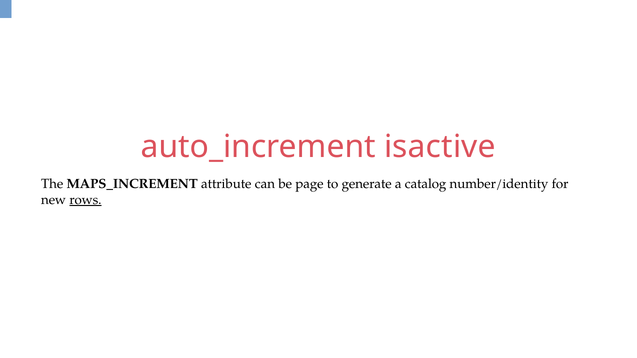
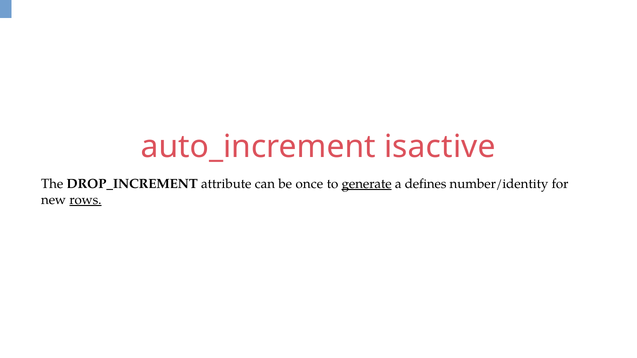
MAPS_INCREMENT: MAPS_INCREMENT -> DROP_INCREMENT (132, 184)
page: page -> once (309, 184)
generate underline: none -> present (367, 184)
catalog: catalog -> defines (426, 184)
